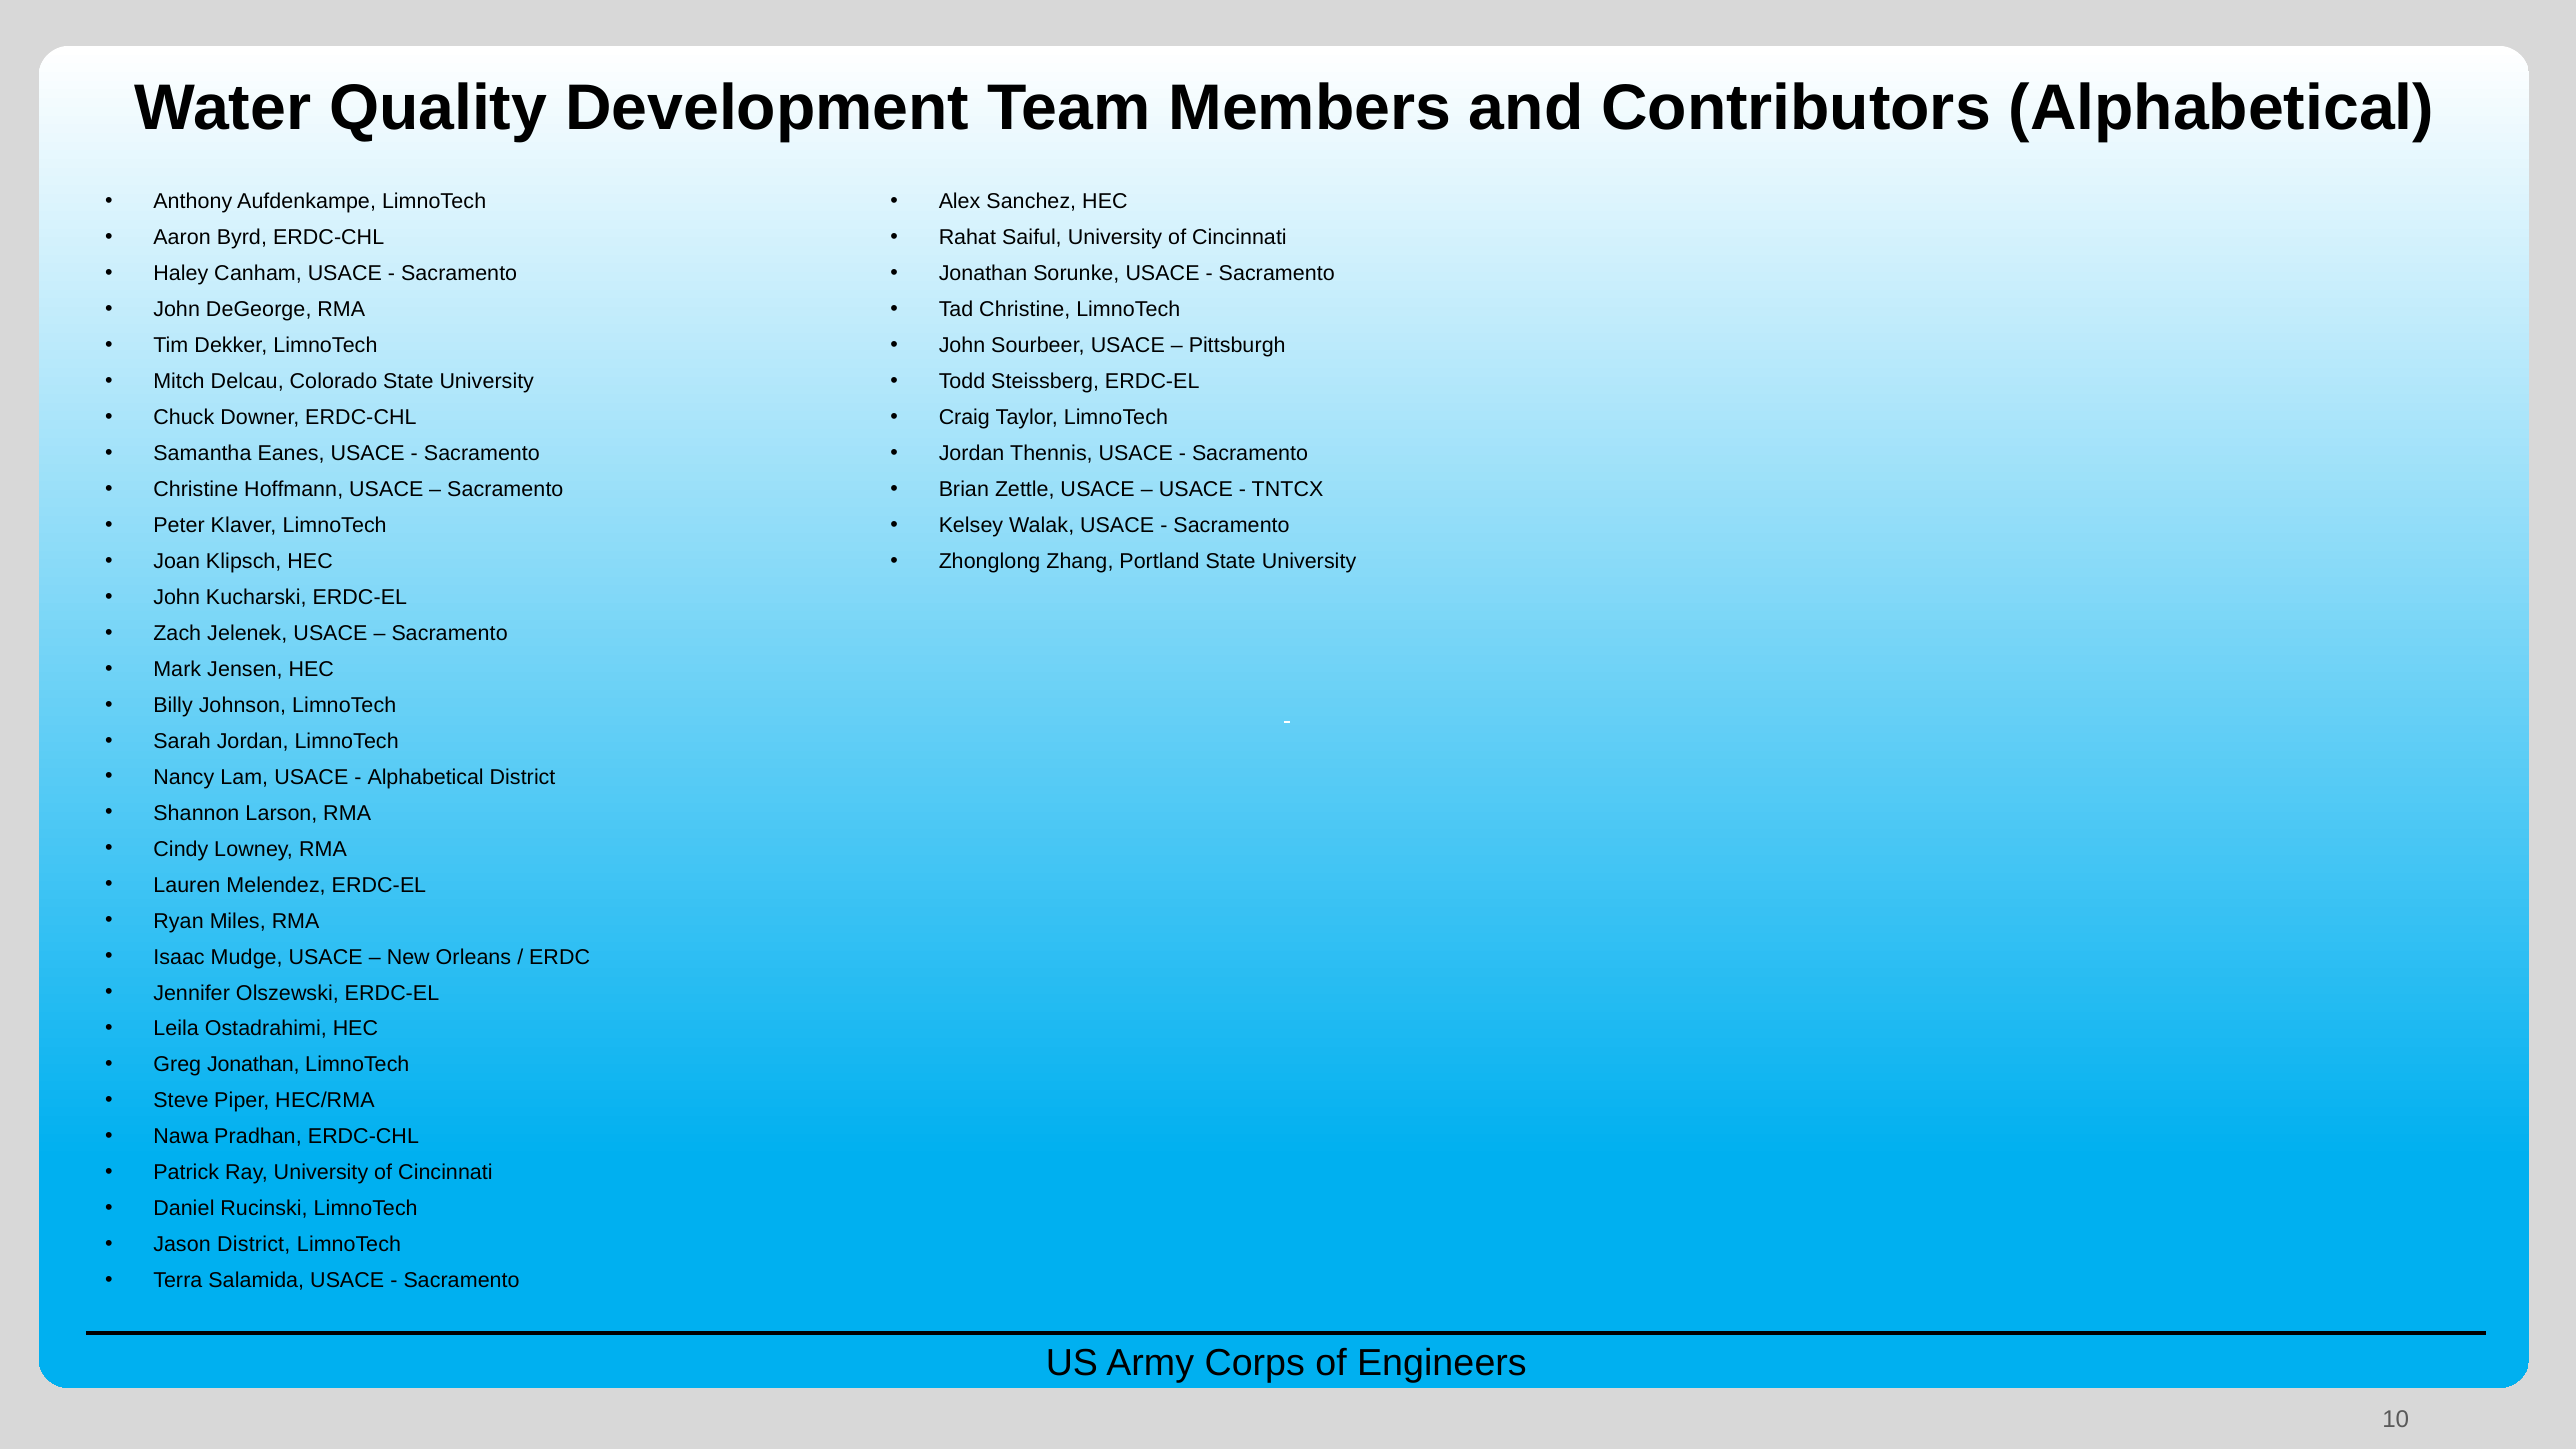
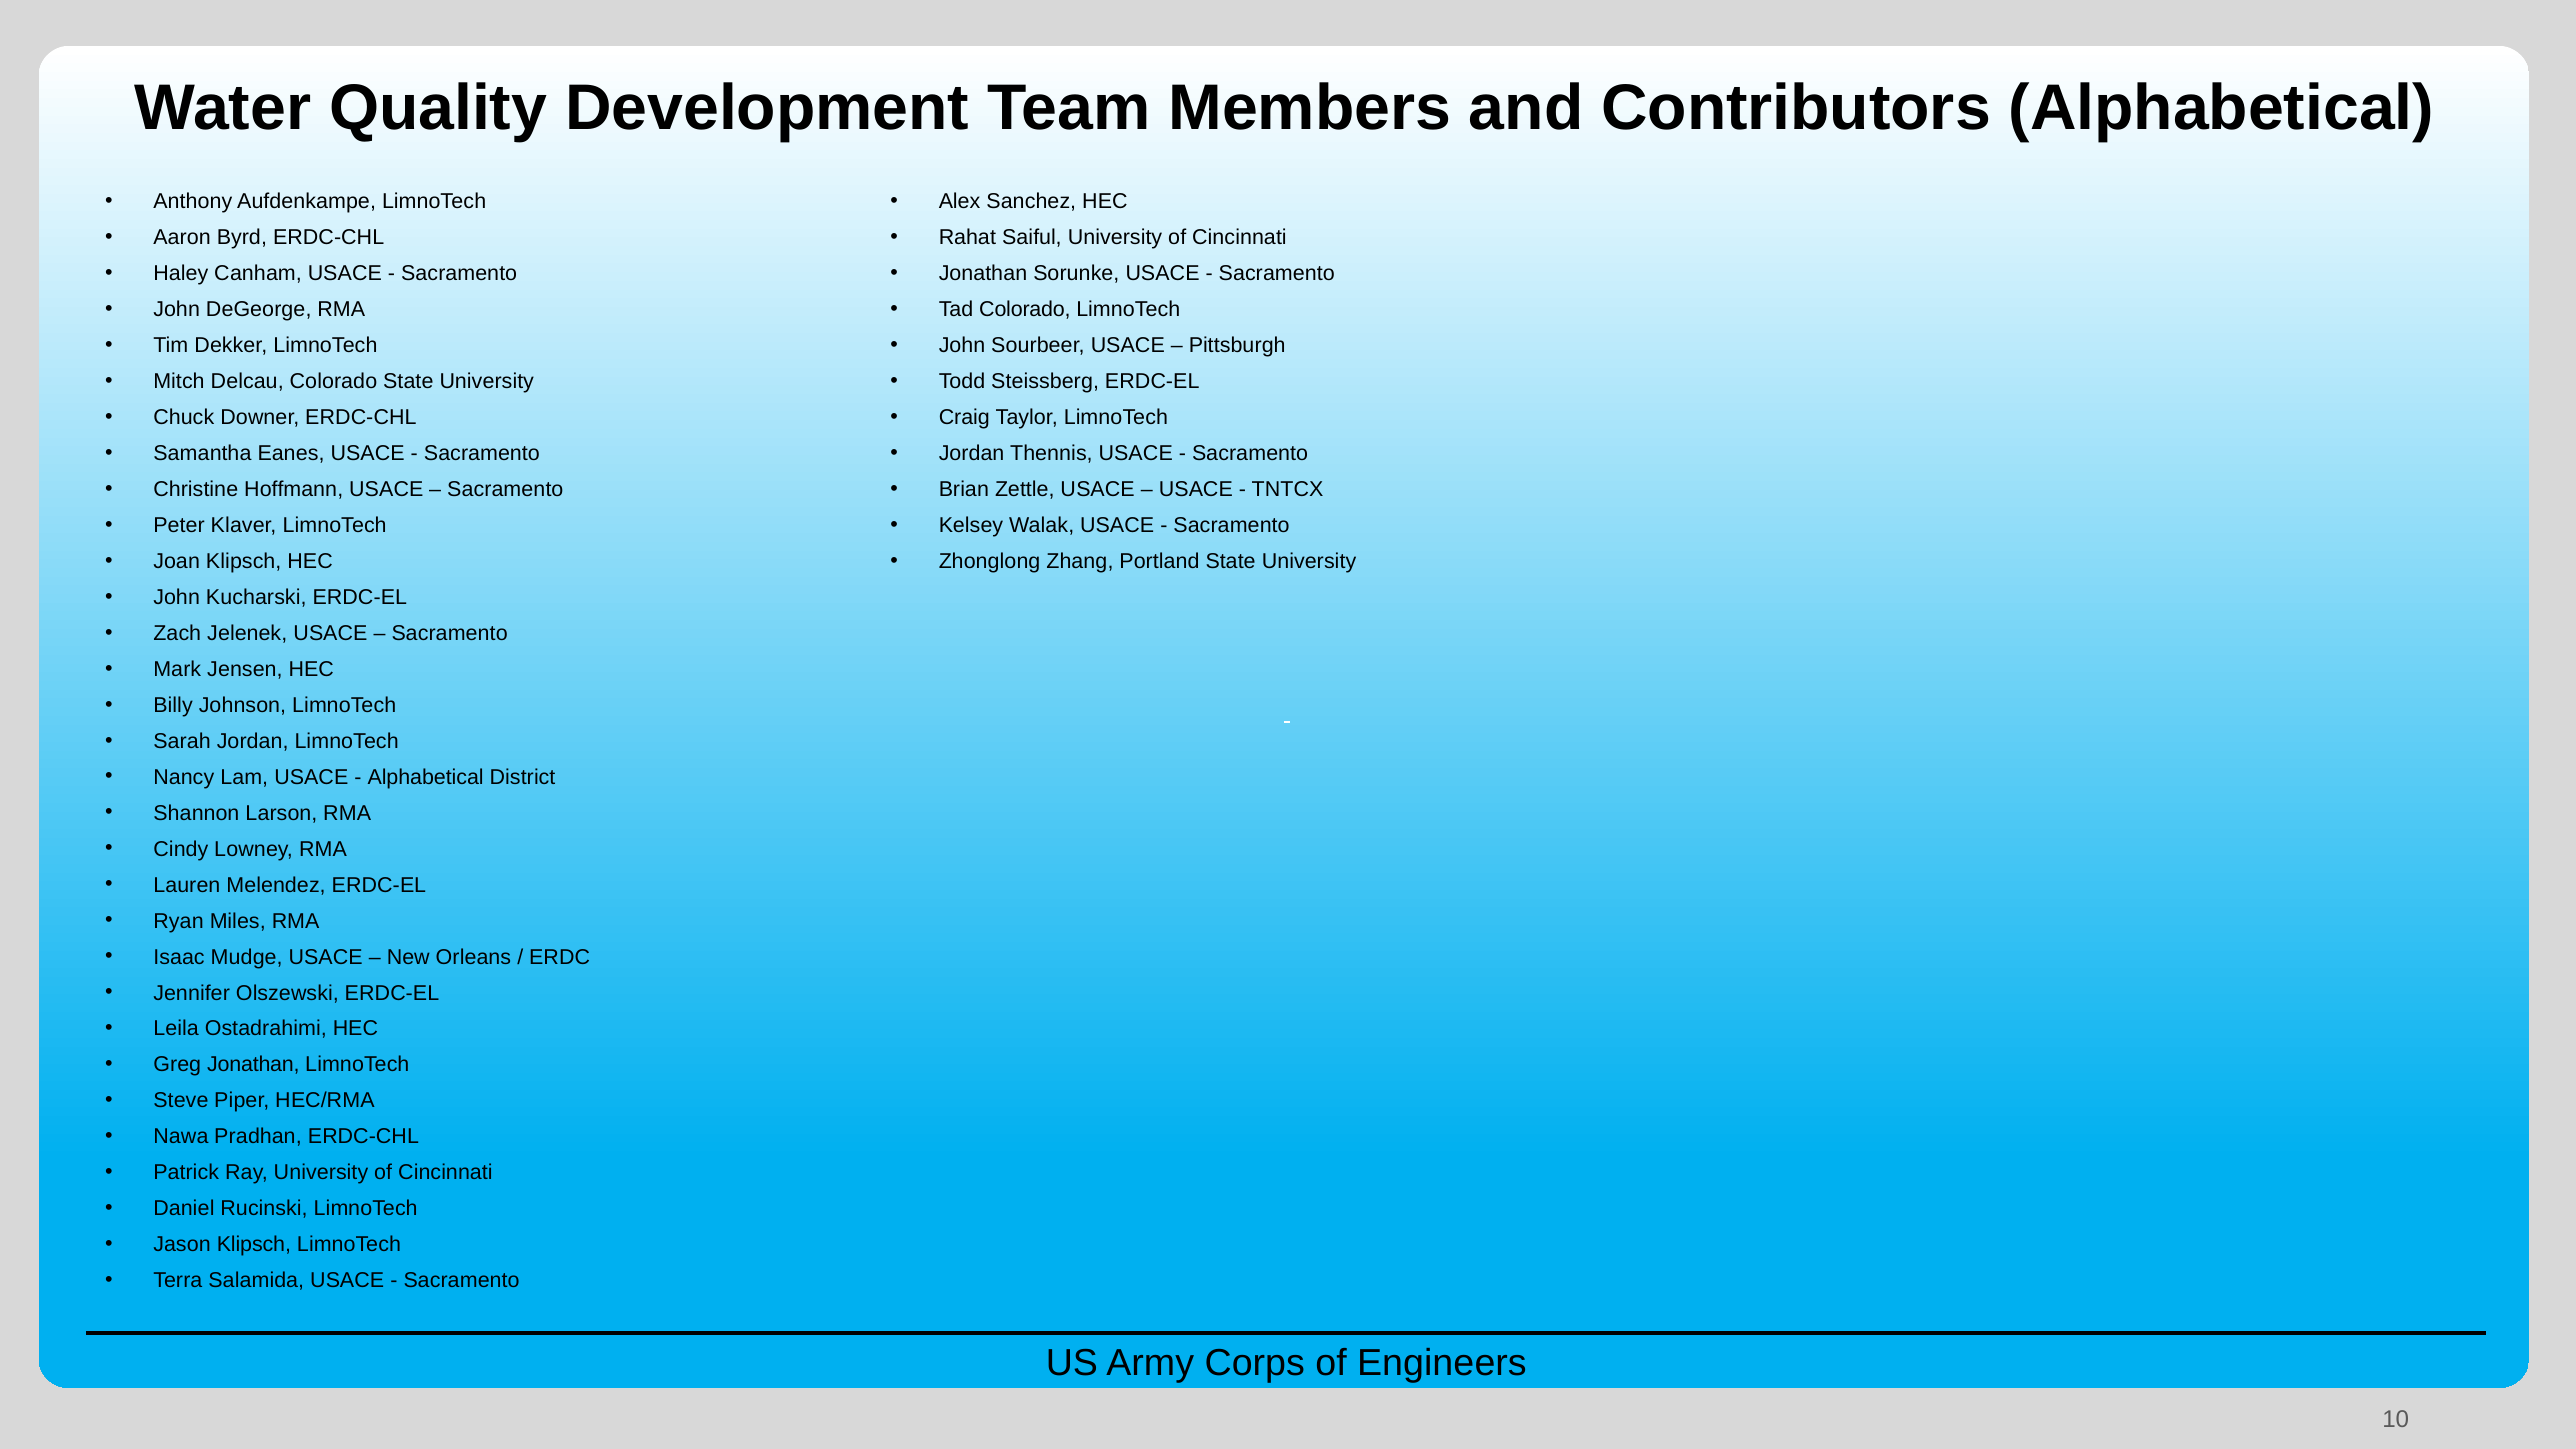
Tad Christine: Christine -> Colorado (1025, 309)
Jason District: District -> Klipsch (254, 1245)
